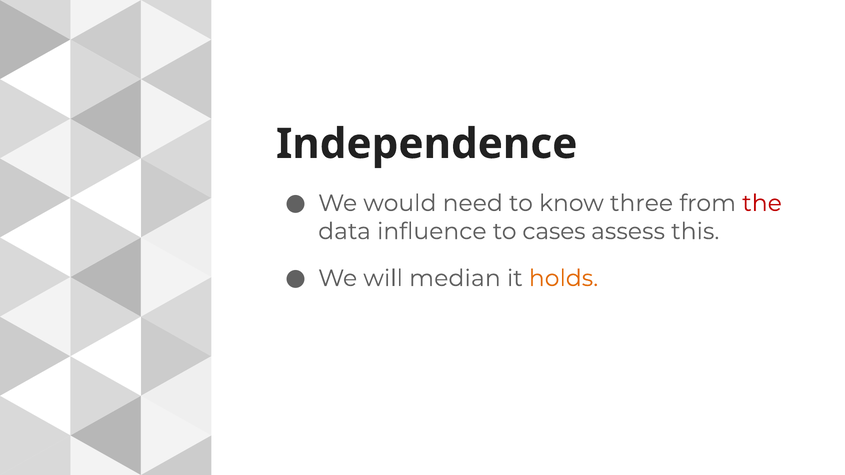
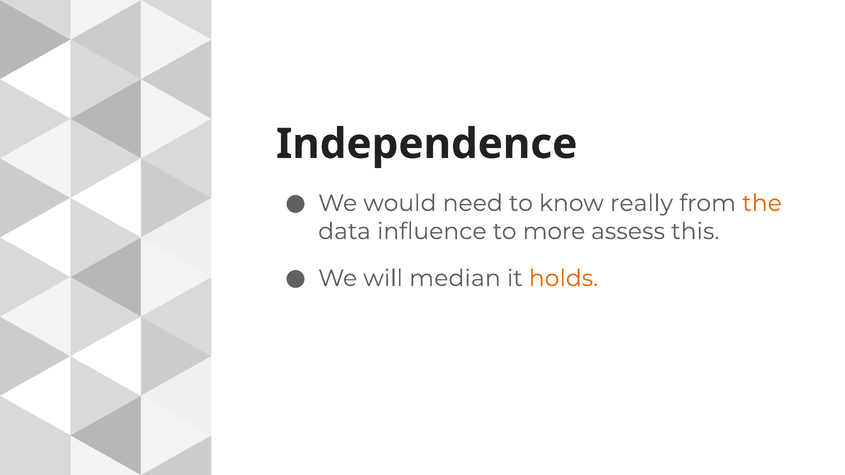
three: three -> really (641, 203)
the colour: red -> orange (762, 203)
cases: cases -> more (554, 232)
